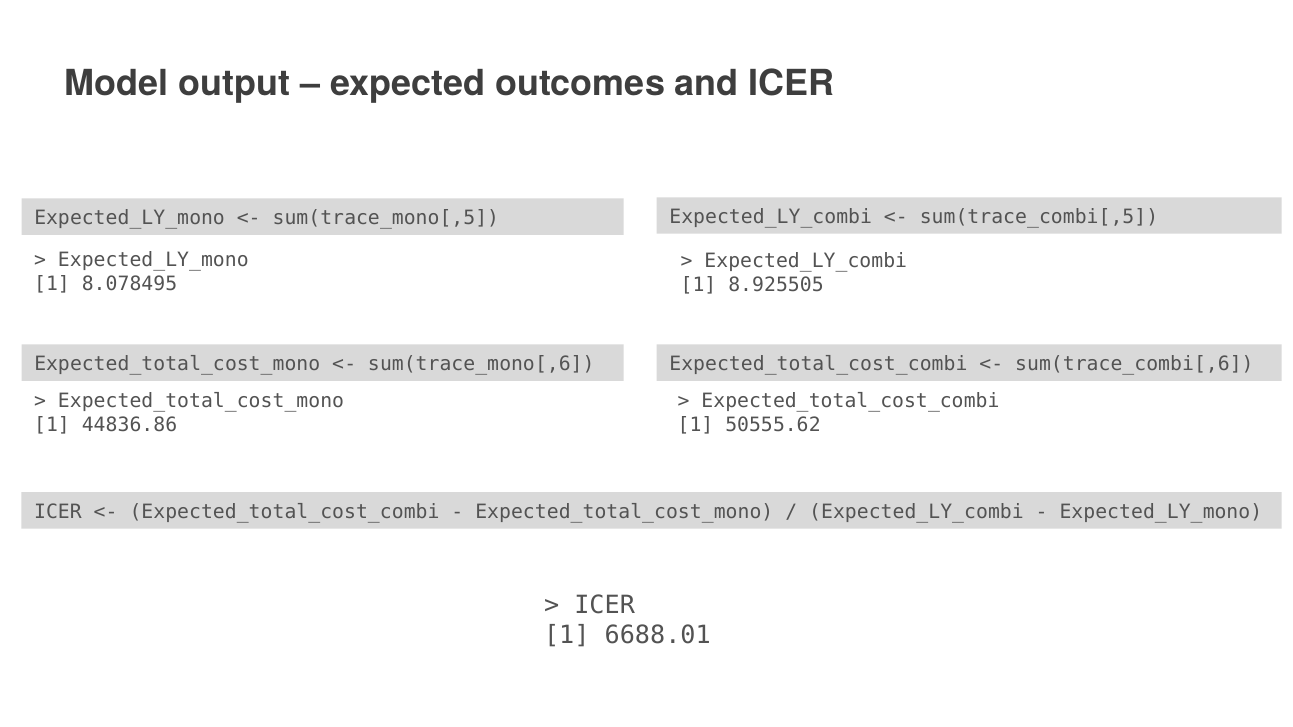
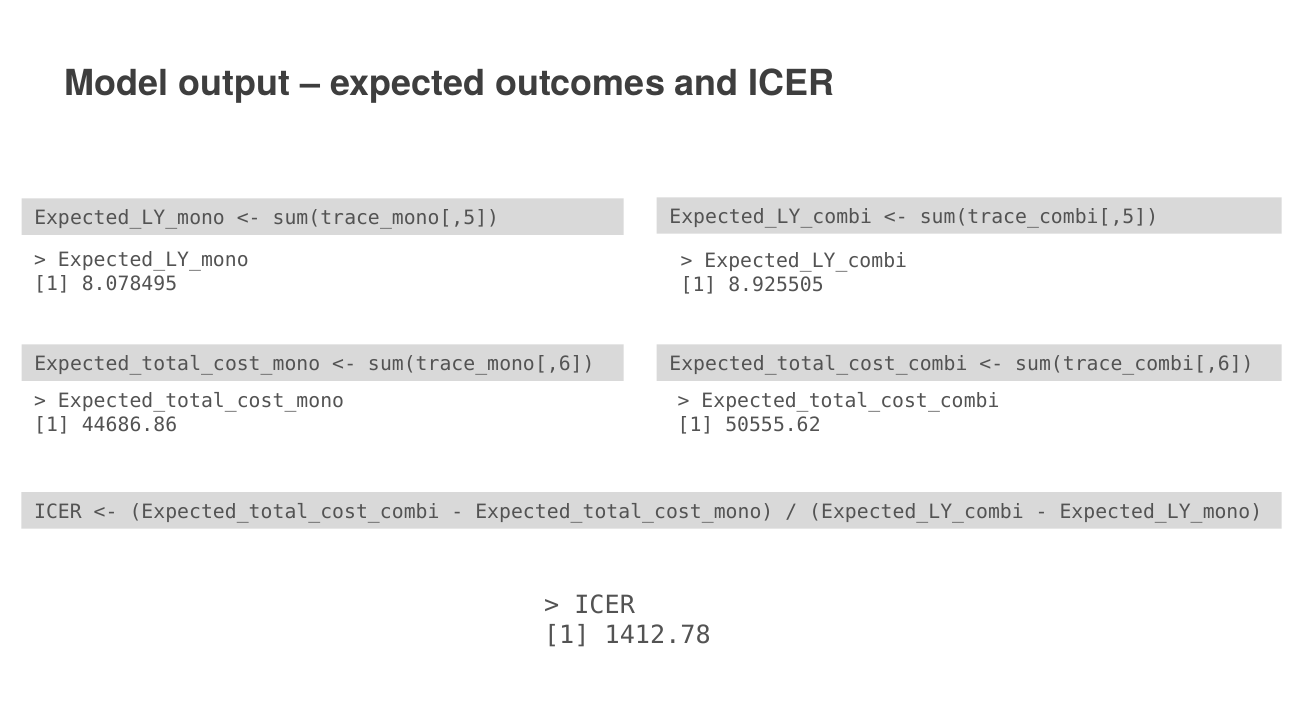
44836.86: 44836.86 -> 44686.86 (129, 425)
6688.01: 6688.01 -> 1412.78 (658, 636)
